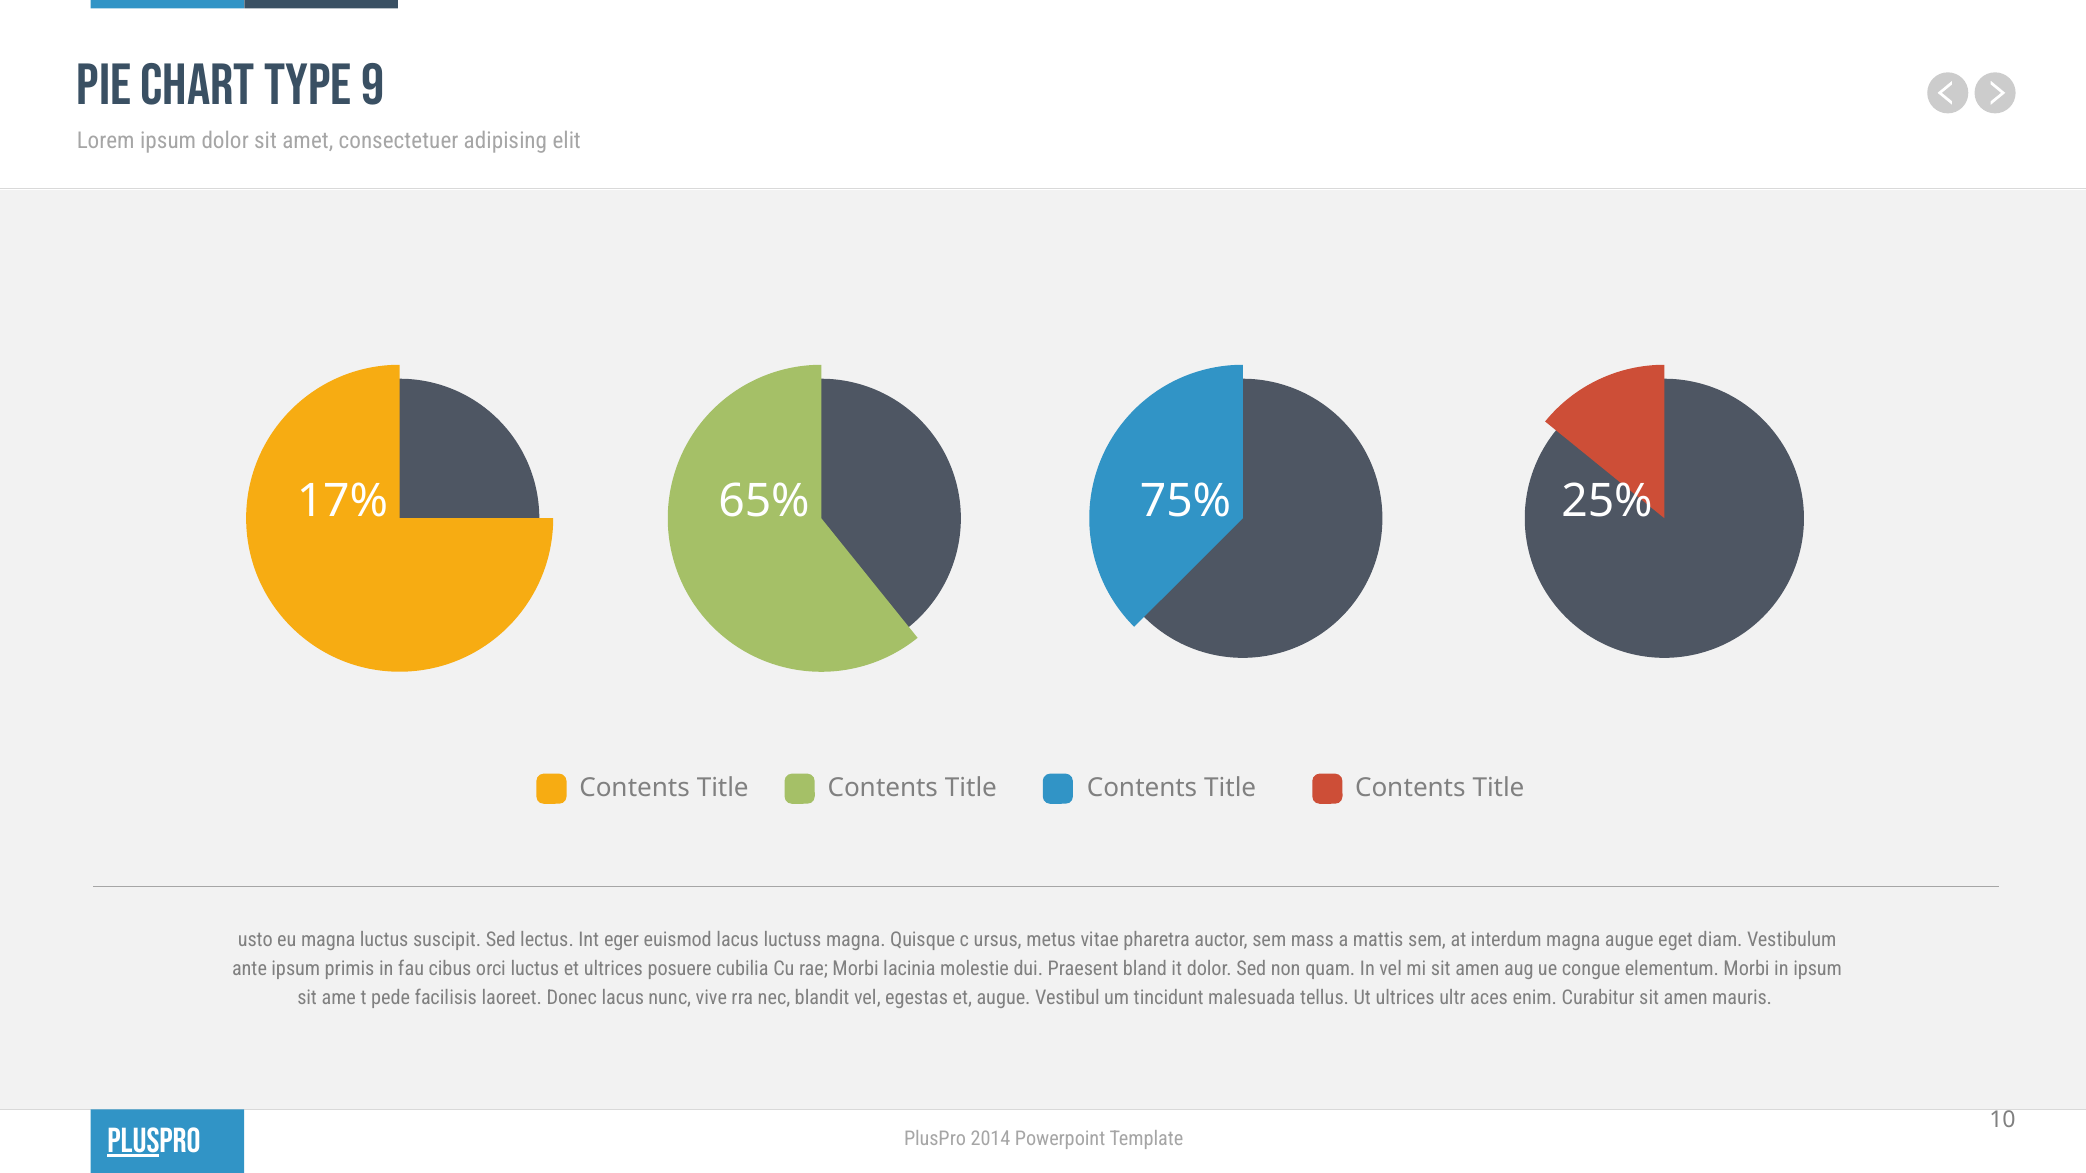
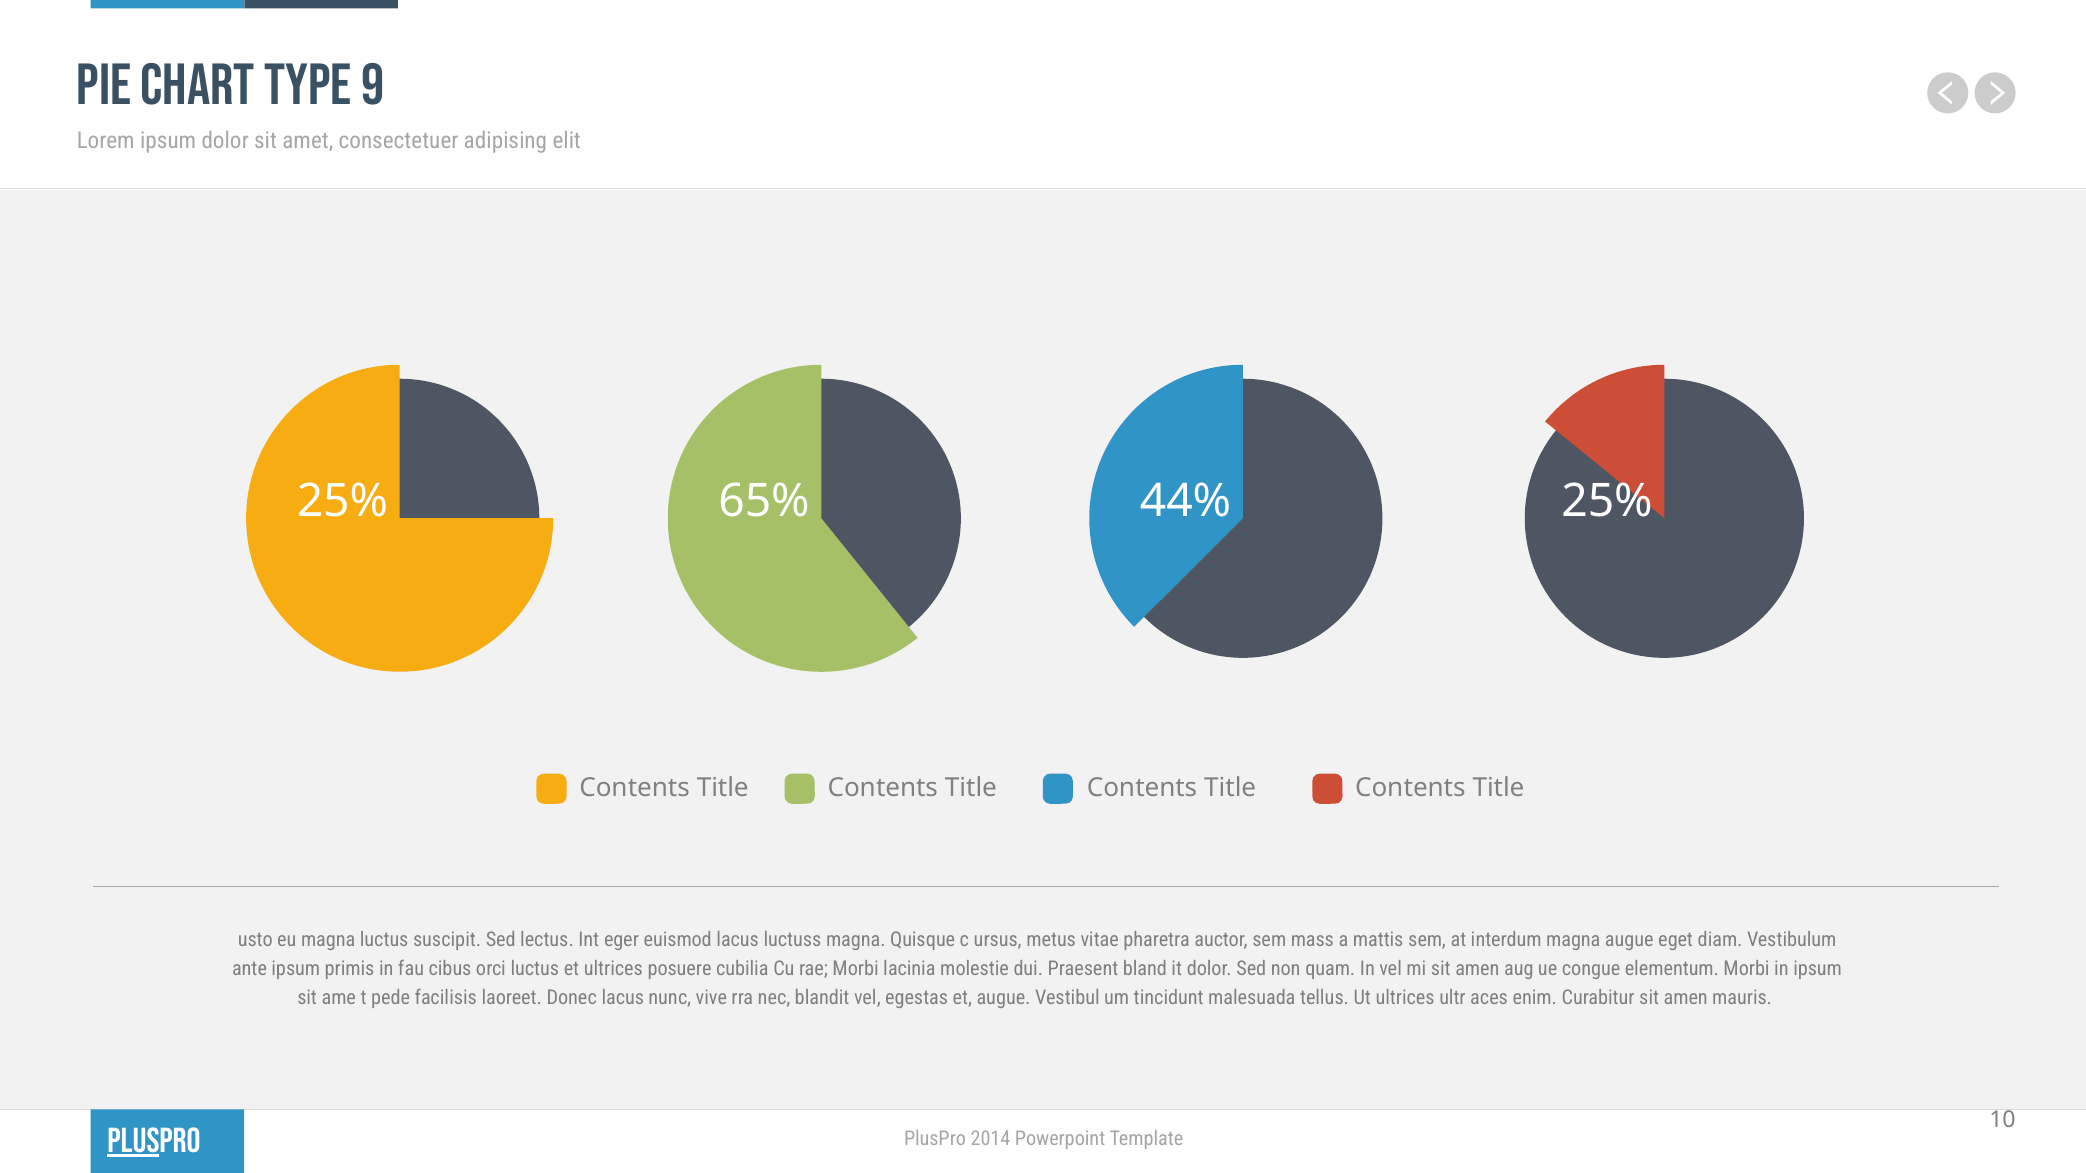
17%: 17% -> 25% (342, 501)
75%: 75% -> 44% (1186, 501)
